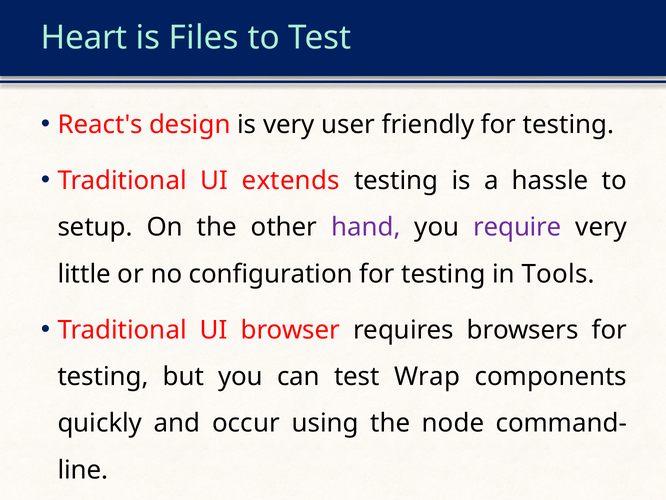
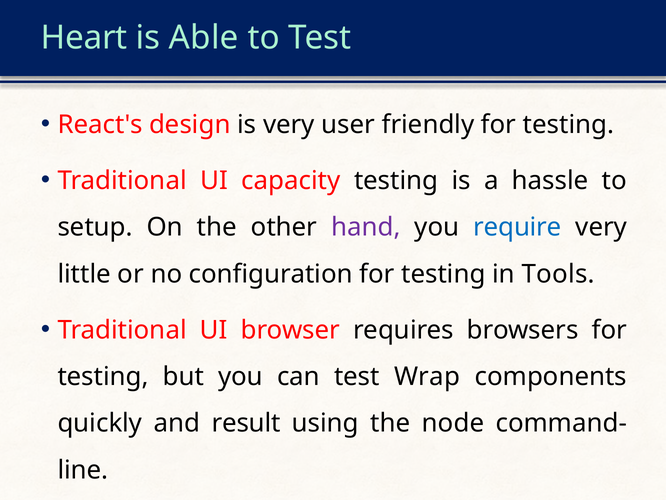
Files: Files -> Able (204, 38)
extends: extends -> capacity (291, 180)
require colour: purple -> blue (517, 227)
occur: occur -> result (246, 423)
